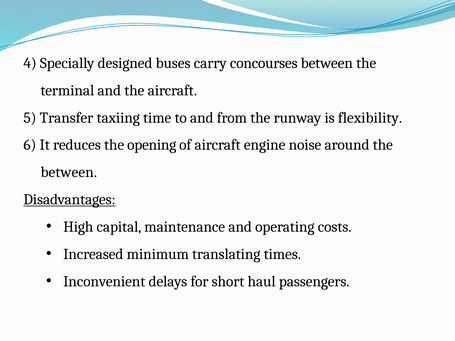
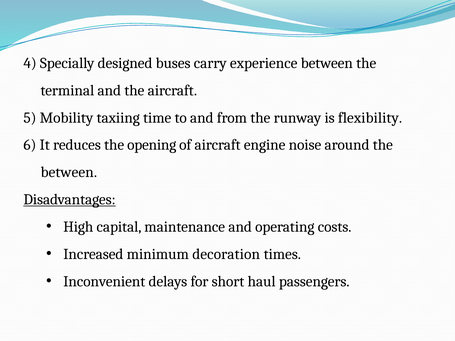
concourses: concourses -> experience (264, 63)
Transfer: Transfer -> Mobility (66, 118)
translating: translating -> decoration (226, 254)
